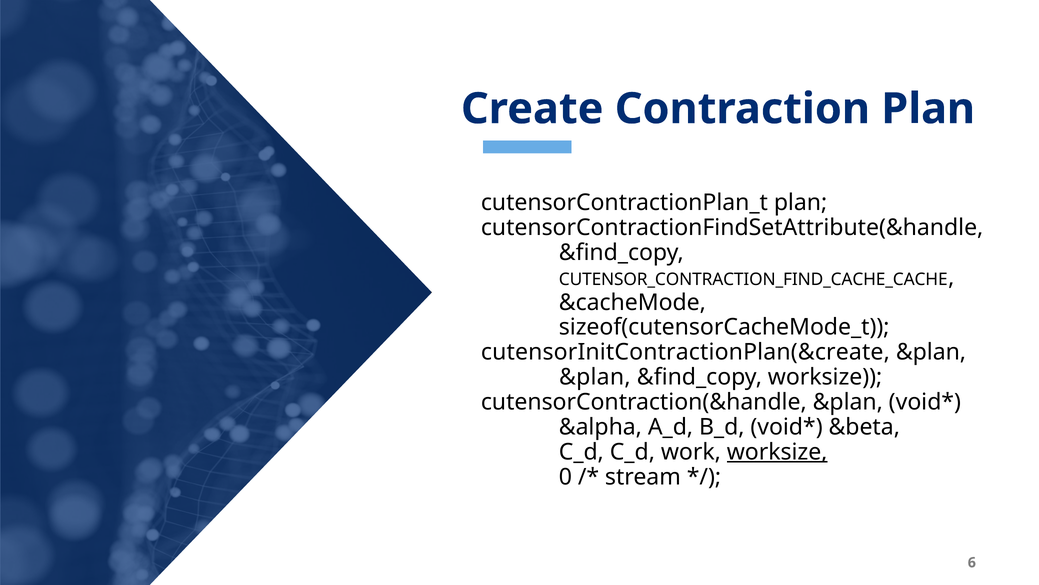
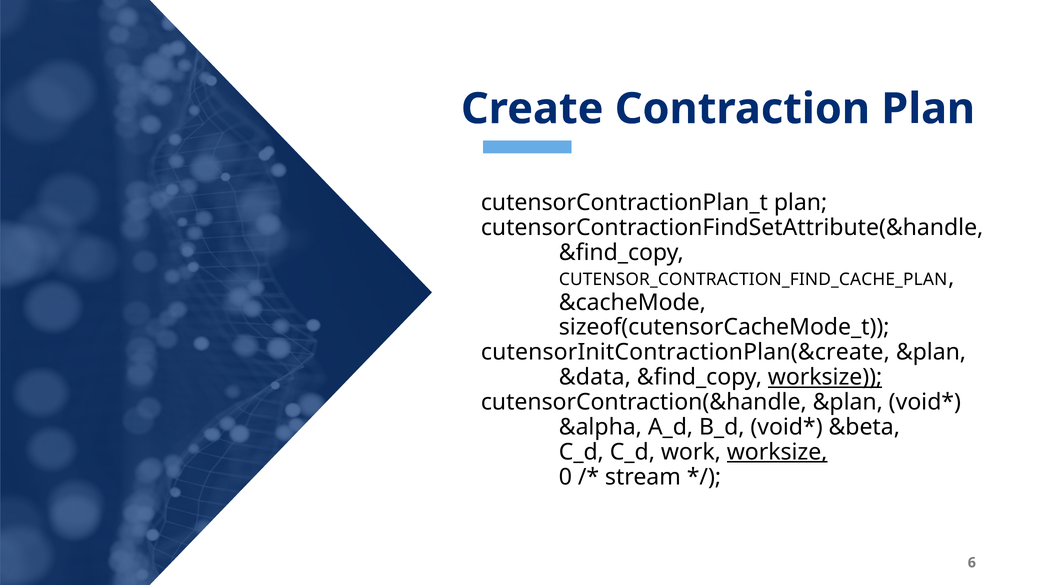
CUTENSOR_CONTRACTION_FIND_CACHE_CACHE: CUTENSOR_CONTRACTION_FIND_CACHE_CACHE -> CUTENSOR_CONTRACTION_FIND_CACHE_PLAN (753, 279)
&plan: &plan -> &data (595, 377)
worksize underline: none -> present (825, 377)
